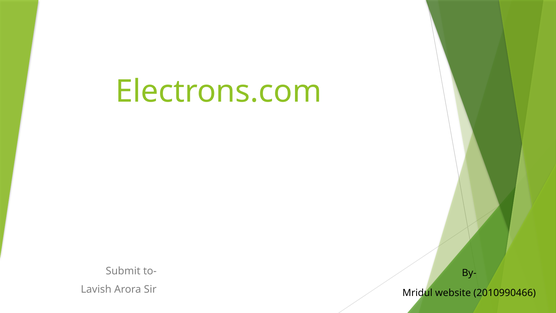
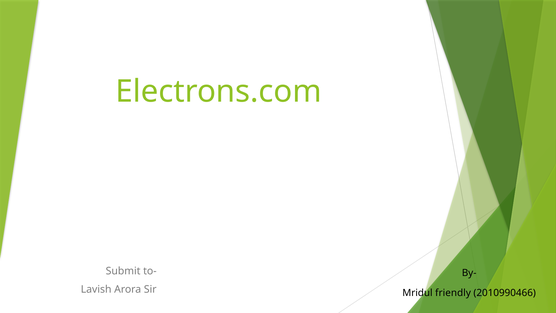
website: website -> friendly (453, 293)
